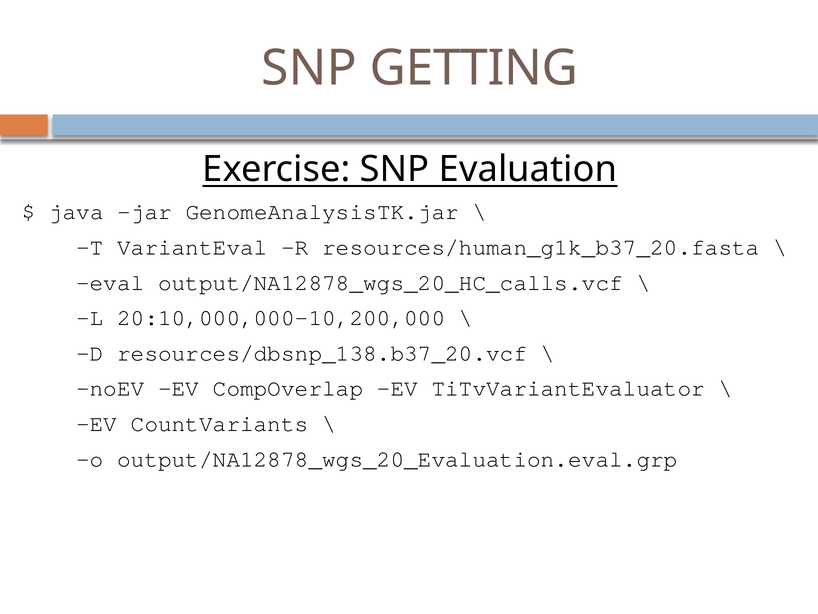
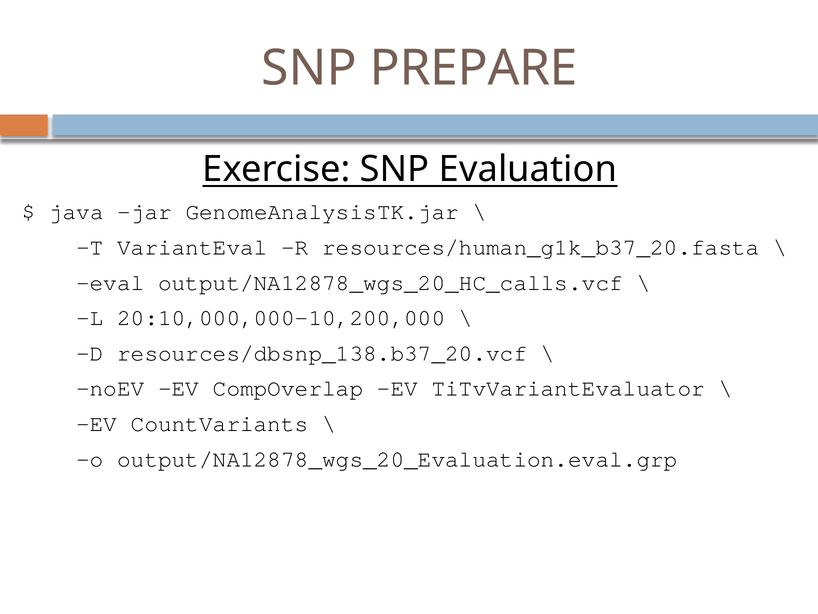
GETTING: GETTING -> PREPARE (474, 68)
